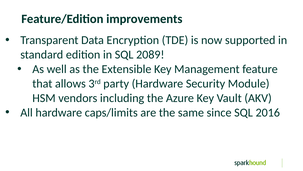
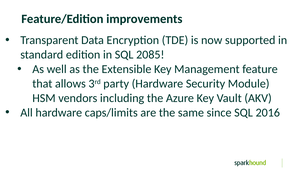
2089: 2089 -> 2085 (150, 55)
